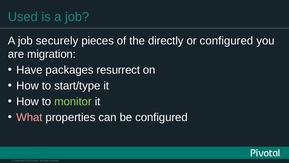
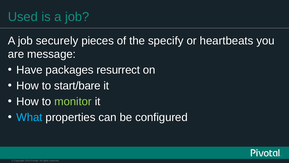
directly: directly -> specify (166, 41)
or configured: configured -> heartbeats (227, 41)
migration: migration -> message (52, 54)
start/type: start/type -> start/bare (77, 86)
What colour: pink -> light blue (29, 117)
